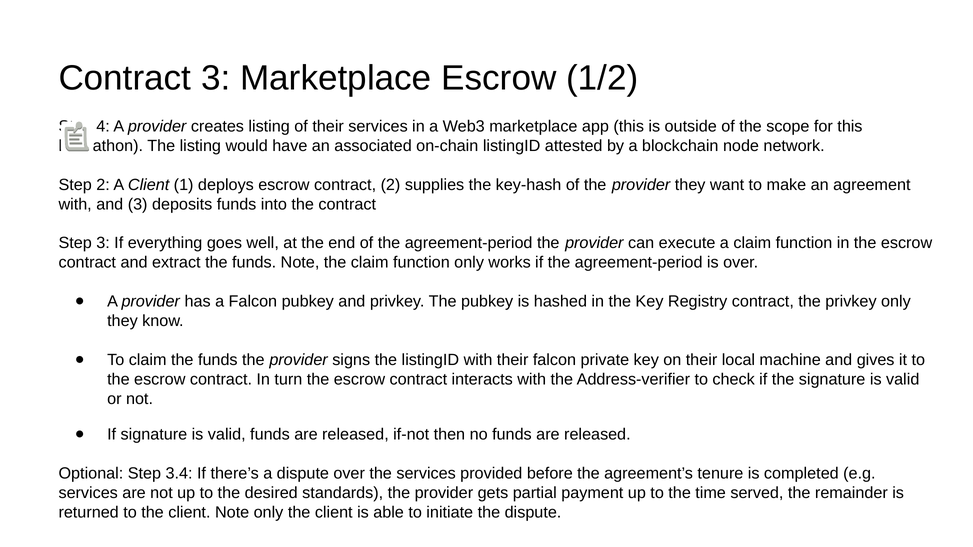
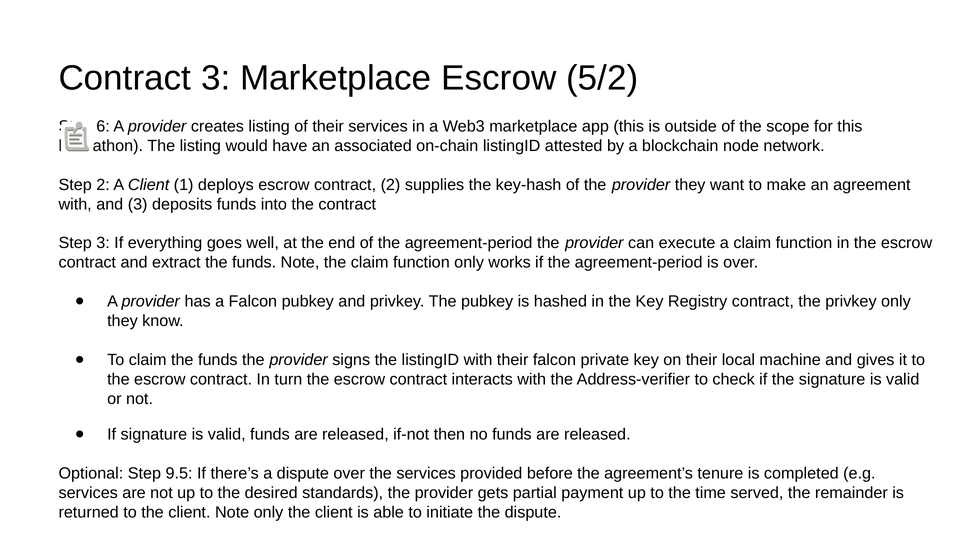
1/2: 1/2 -> 5/2 (602, 78)
4: 4 -> 6 (103, 127)
3.4: 3.4 -> 9.5 (179, 474)
